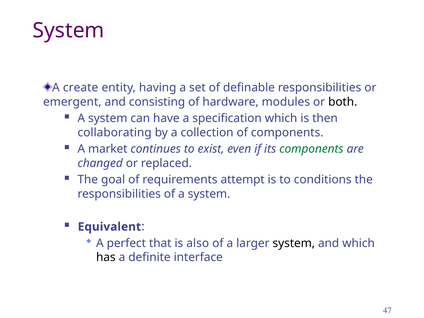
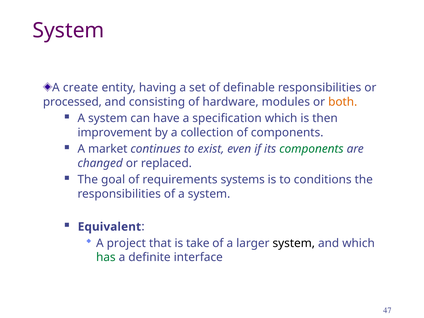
emergent: emergent -> processed (72, 102)
both colour: black -> orange (343, 102)
collaborating: collaborating -> improvement (115, 133)
attempt: attempt -> systems (243, 180)
perfect: perfect -> project (126, 243)
also: also -> take (198, 243)
has colour: black -> green (106, 257)
